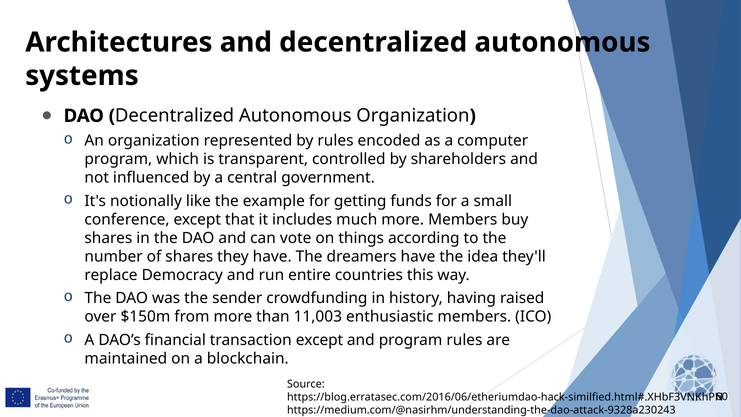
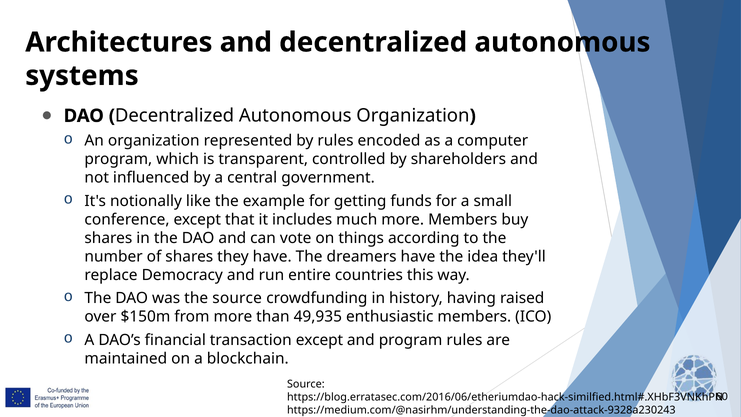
the sender: sender -> source (237, 298)
11,003: 11,003 -> 49,935 (318, 317)
